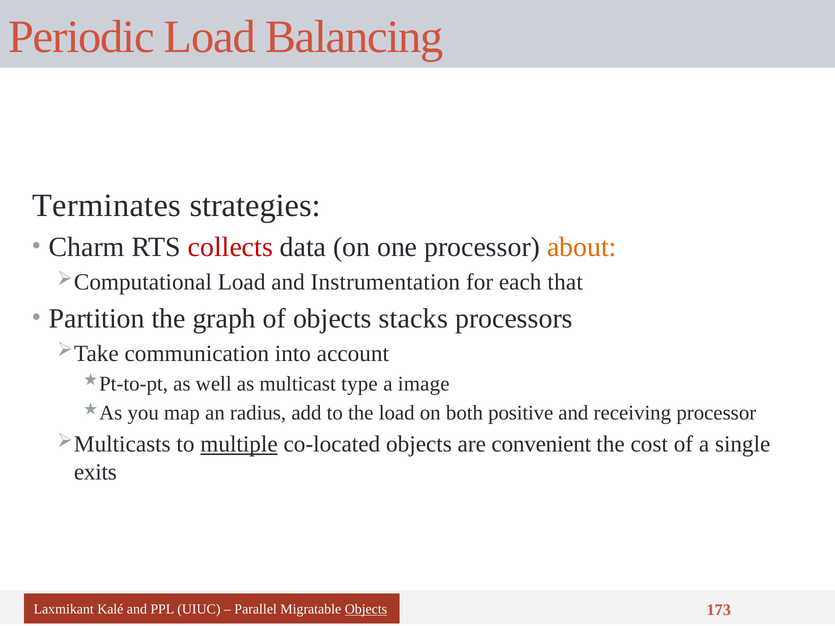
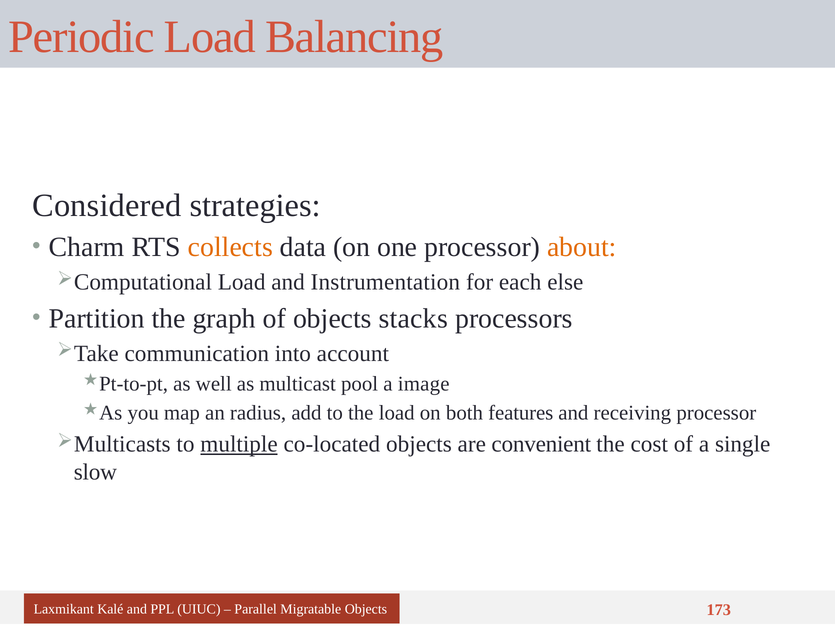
Terminates: Terminates -> Considered (107, 206)
collects colour: red -> orange (230, 247)
that: that -> else (565, 282)
type: type -> pool (360, 384)
positive: positive -> features (521, 413)
exits: exits -> slow (95, 472)
Objects underline: present -> none (366, 610)
